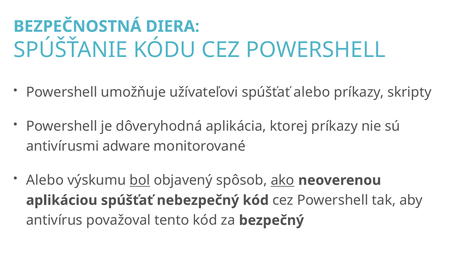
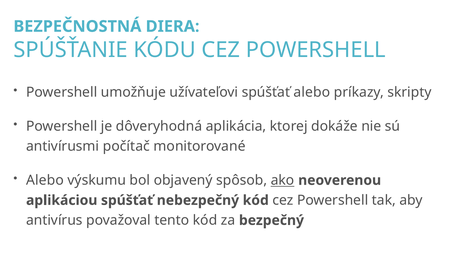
ktorej príkazy: príkazy -> dokáže (334, 126)
adware: adware -> počítač (126, 146)
bol underline: present -> none (140, 180)
